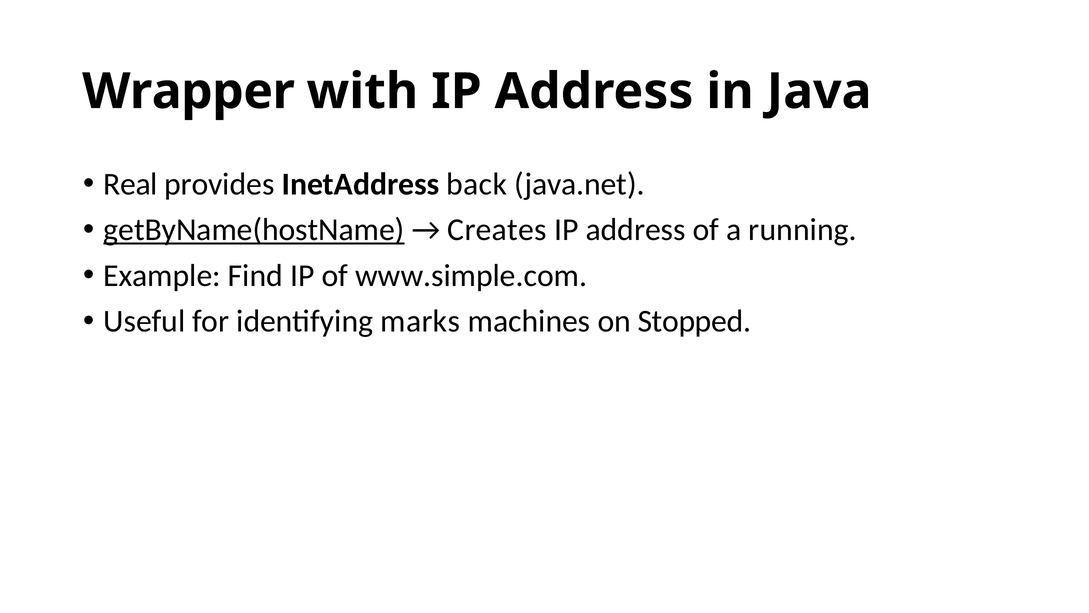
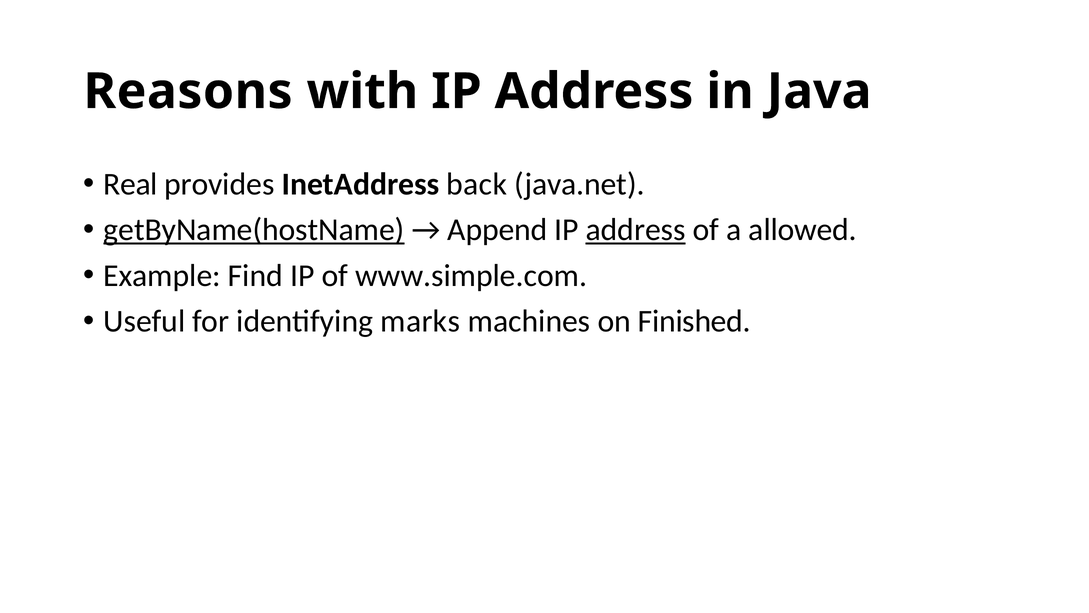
Wrapper: Wrapper -> Reasons (188, 91)
Creates: Creates -> Append (497, 230)
address underline: none -> present (636, 230)
running: running -> allowed (803, 230)
Stopped: Stopped -> Finished (694, 321)
